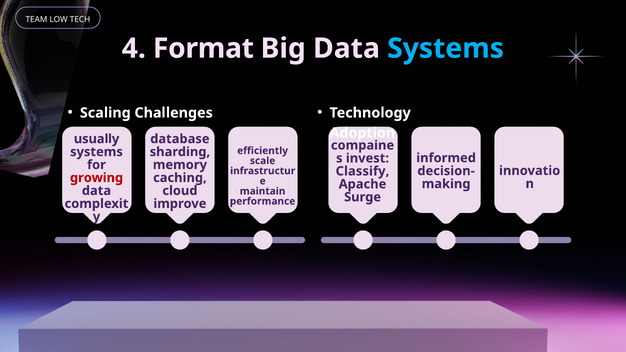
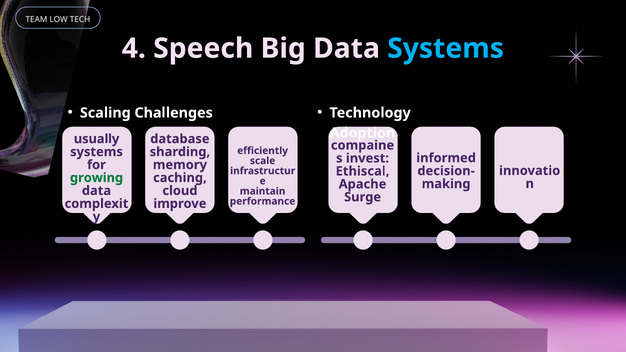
Format: Format -> Speech (203, 48)
Classify: Classify -> Ethiscal (362, 171)
growing colour: red -> green (97, 178)
